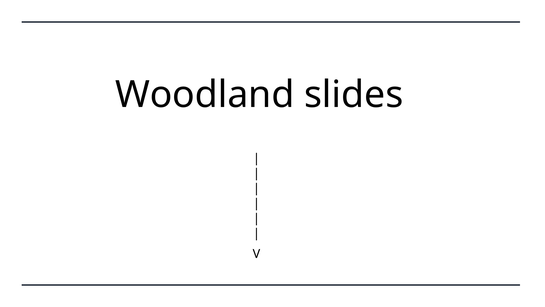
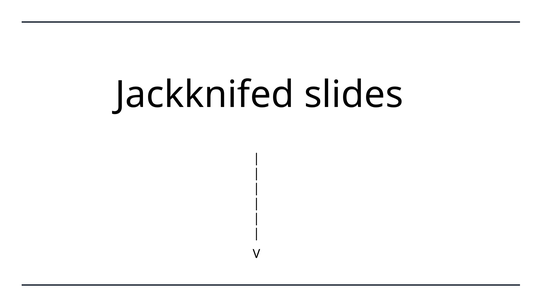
Woodland: Woodland -> Jackknifed (205, 95)
